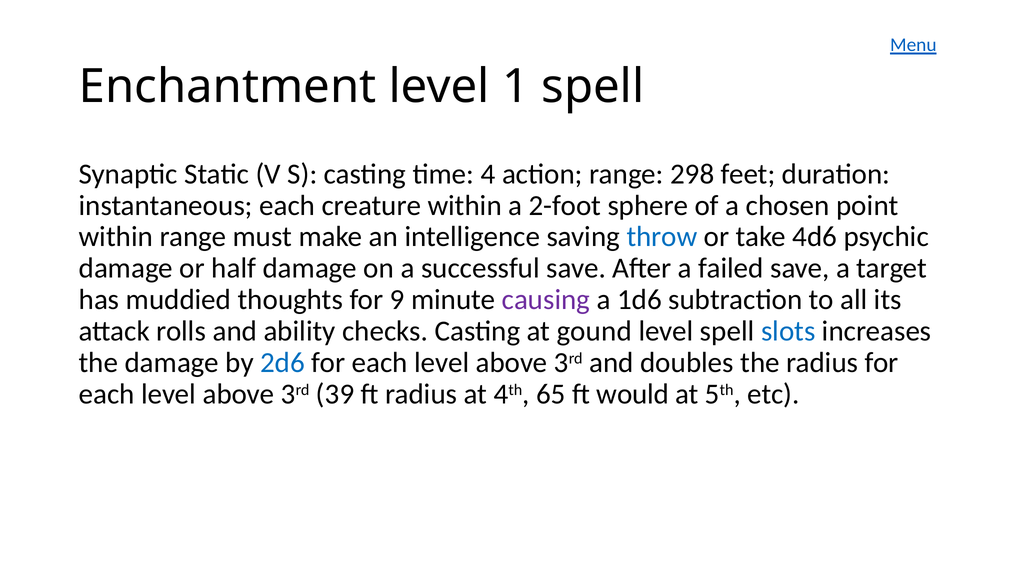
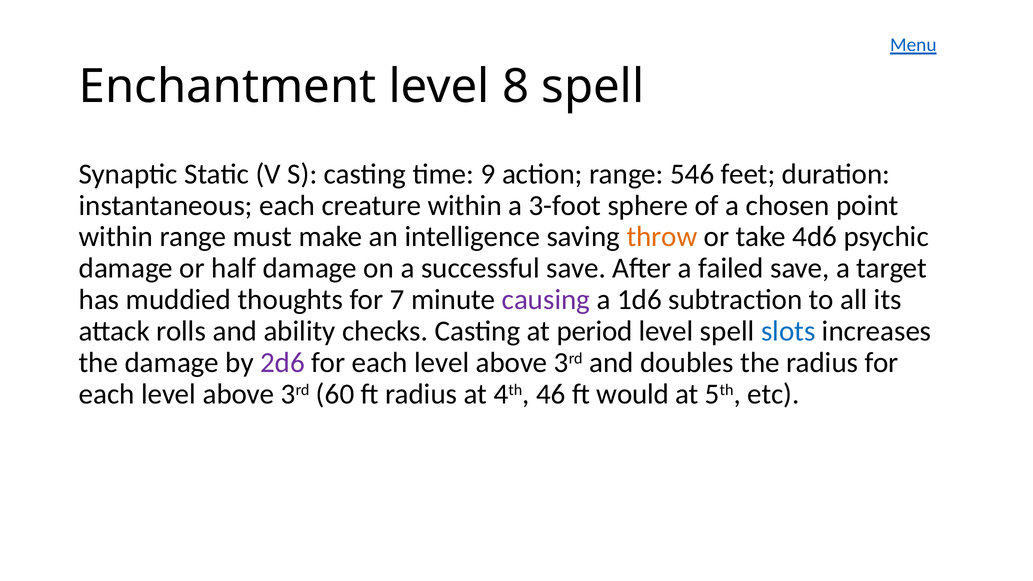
1: 1 -> 8 (516, 87)
4: 4 -> 9 (488, 174)
298: 298 -> 546 (692, 174)
2-foot: 2-foot -> 3-foot (565, 206)
throw colour: blue -> orange (662, 237)
9: 9 -> 7 (397, 300)
gound: gound -> period (595, 331)
2d6 colour: blue -> purple (283, 363)
39: 39 -> 60 (335, 394)
65: 65 -> 46 (551, 394)
